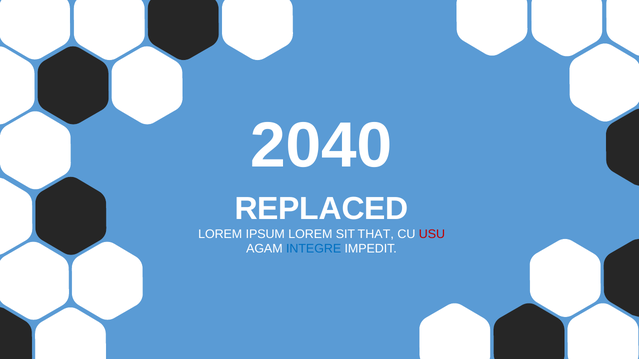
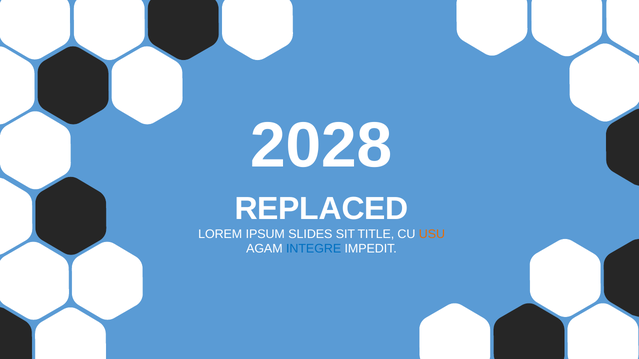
2040: 2040 -> 2028 (321, 146)
IPSUM LOREM: LOREM -> SLIDES (310, 234)
THAT: THAT -> TITLE (376, 234)
USU colour: red -> orange (432, 234)
